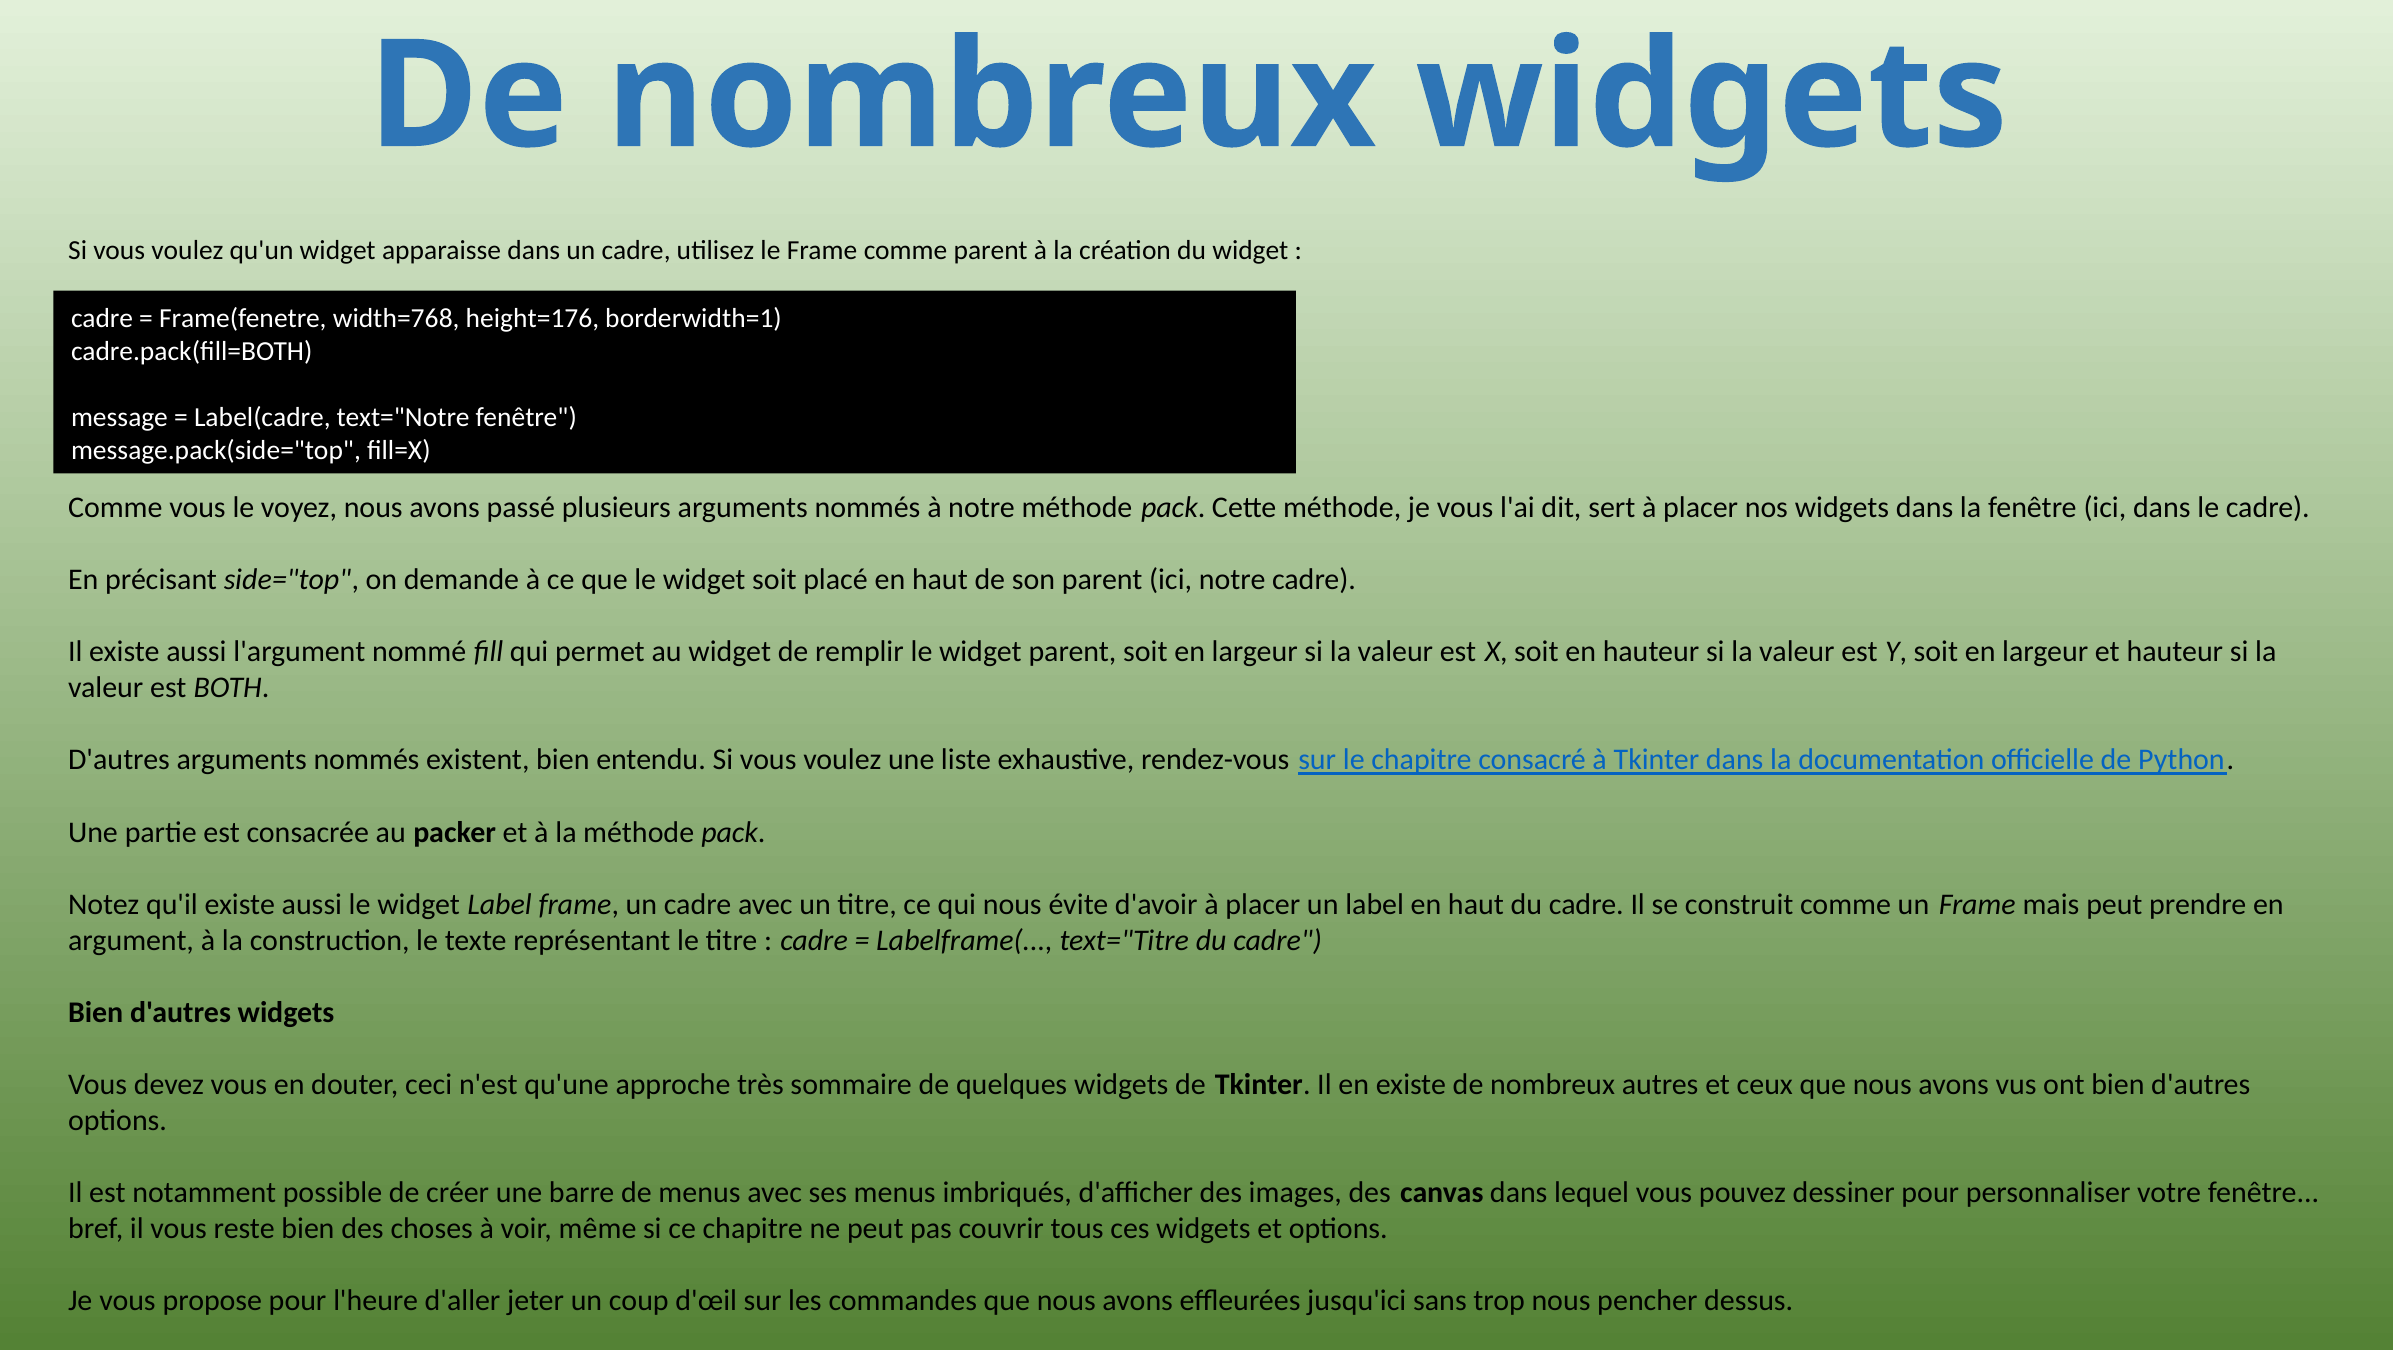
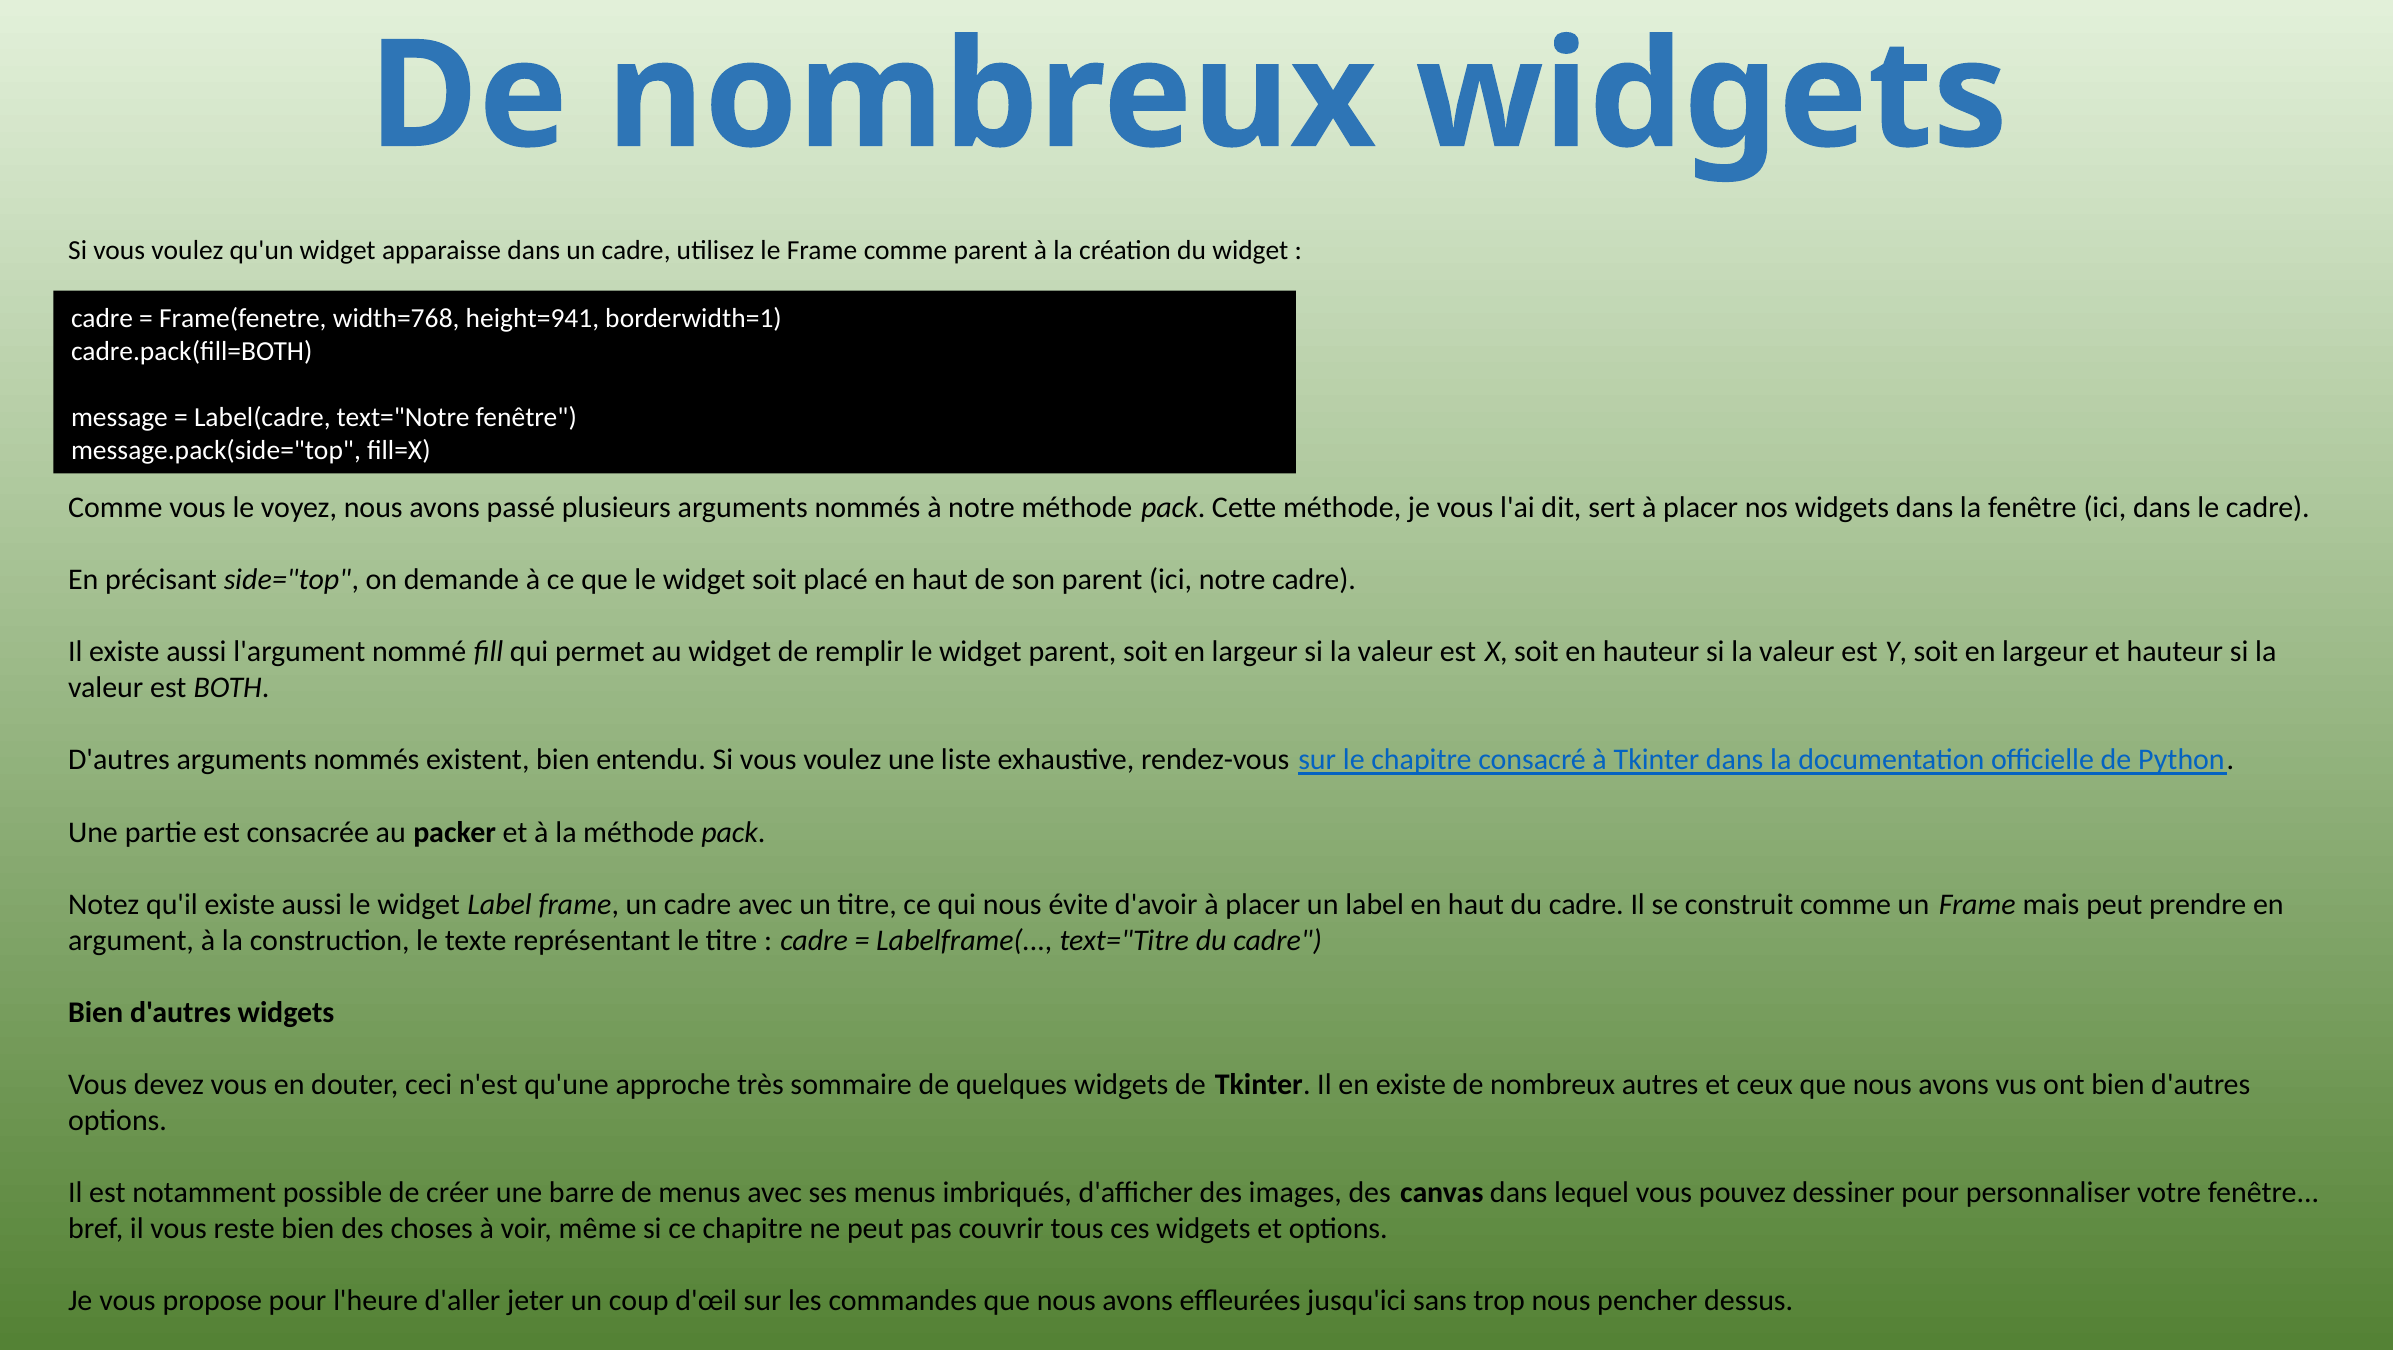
height=176: height=176 -> height=941 (532, 318)
